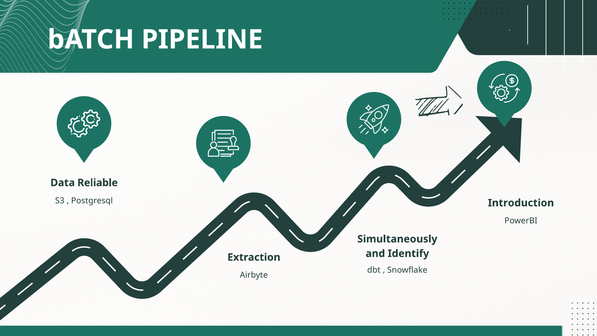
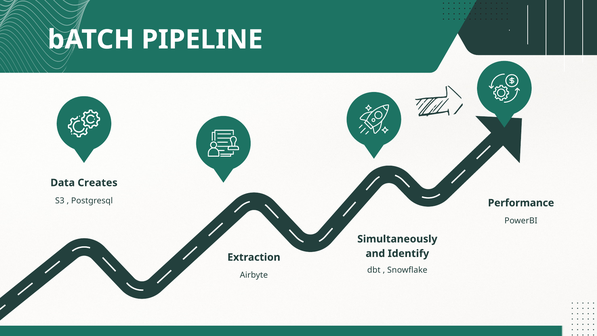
Reliable: Reliable -> Creates (98, 183)
Introduction: Introduction -> Performance (521, 203)
